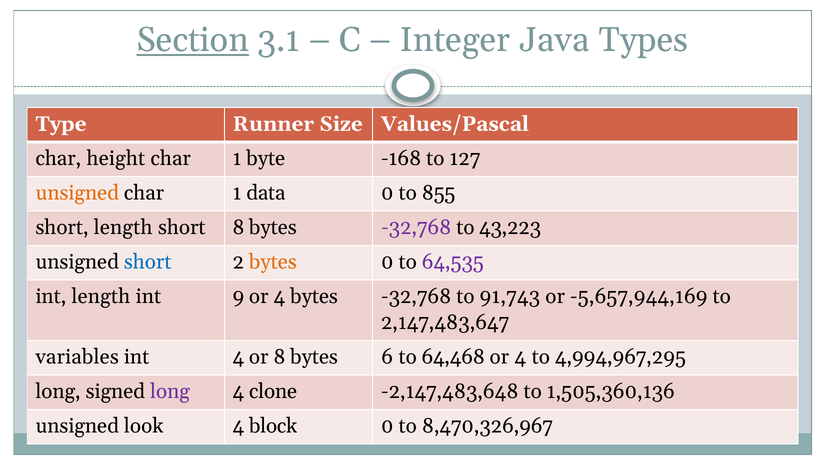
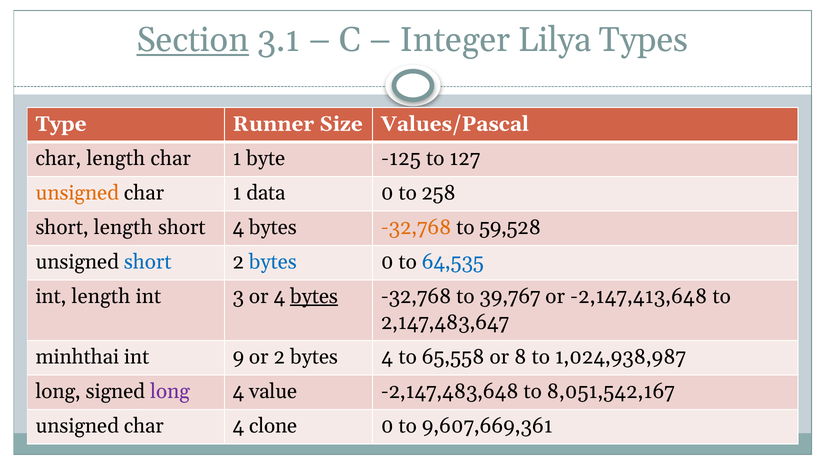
Java: Java -> Lilya (555, 40)
char height: height -> length (116, 158)
-168: -168 -> -125 (401, 158)
855: 855 -> 258 (439, 193)
short 8: 8 -> 4 (238, 227)
-32,768 colour: purple -> orange (416, 227)
43,223: 43,223 -> 59,528 (510, 227)
bytes colour: orange -> blue (273, 262)
64,535 colour: purple -> blue (453, 262)
9: 9 -> 3 (238, 296)
bytes underline: none -> present (314, 296)
91,743: 91,743 -> 39,767 (510, 296)
-5,657,944,169: -5,657,944,169 -> -2,147,413,648 (639, 296)
variables: variables -> minhthai (77, 357)
int 4: 4 -> 9 (238, 357)
or 8: 8 -> 2 (279, 357)
bytes 6: 6 -> 4 (387, 357)
64,468: 64,468 -> 65,558 (453, 357)
4: 4 -> 8 (520, 357)
4,994,967,295: 4,994,967,295 -> 1,024,938,987 (620, 357)
clone: clone -> value (273, 391)
1,505,360,136: 1,505,360,136 -> 8,051,542,167 (611, 391)
look: look -> char (144, 426)
block: block -> clone (273, 426)
8,470,326,967: 8,470,326,967 -> 9,607,669,361 (487, 426)
